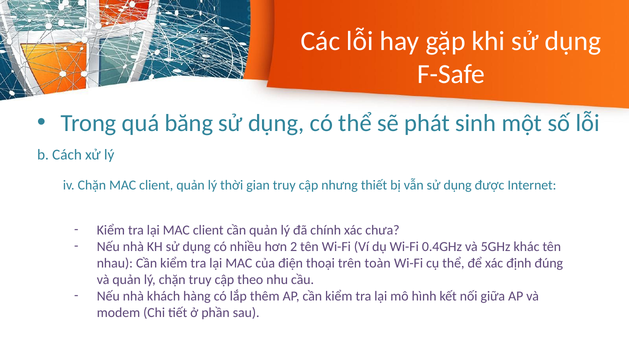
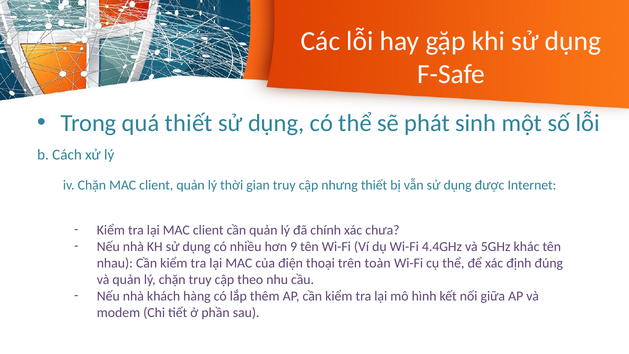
quá băng: băng -> thiết (189, 123)
2: 2 -> 9 (294, 247)
0.4GHz: 0.4GHz -> 4.4GHz (442, 247)
